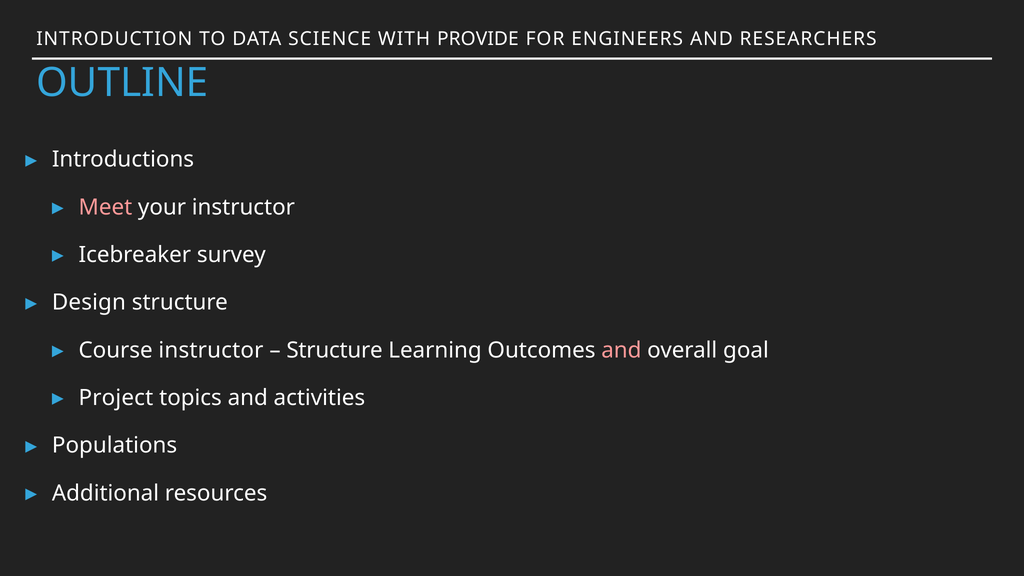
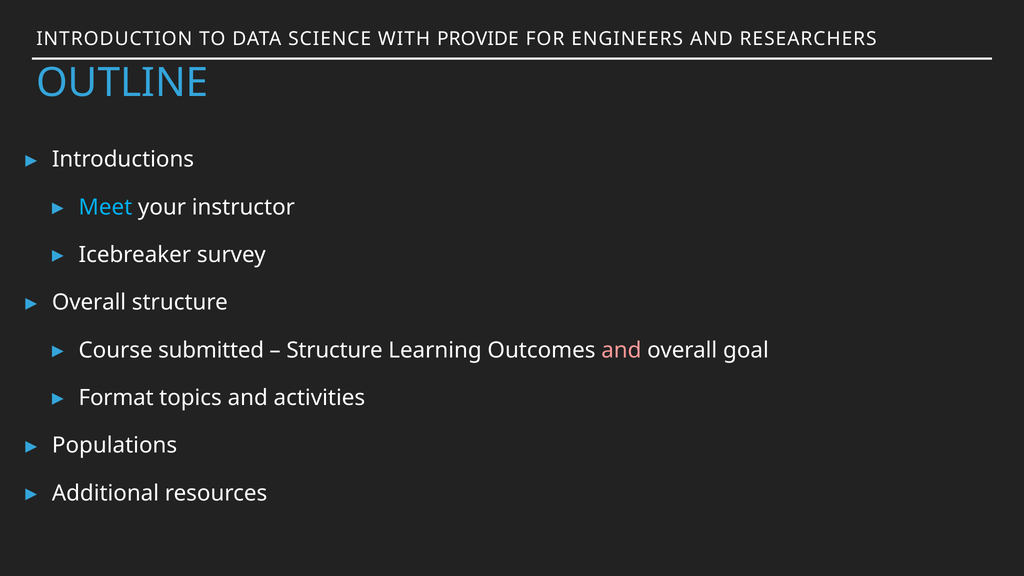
Meet colour: pink -> light blue (105, 207)
Design: Design -> Overall (89, 303)
Course instructor: instructor -> submitted (211, 350)
Project: Project -> Format (116, 398)
